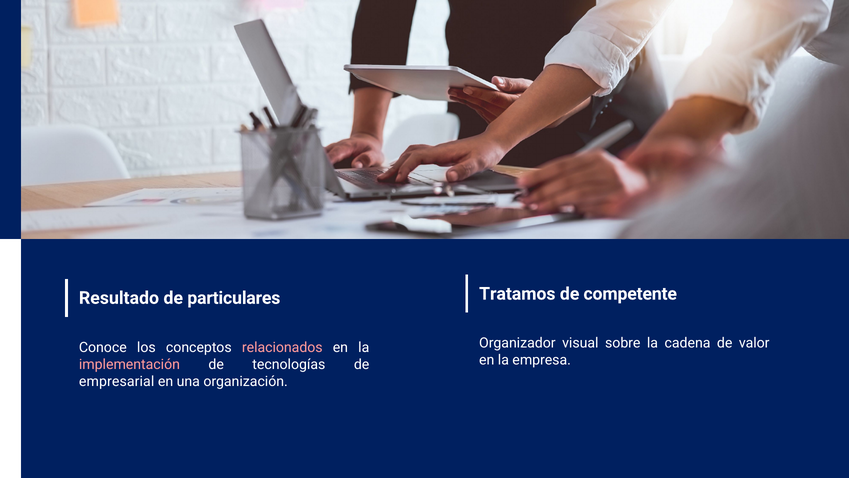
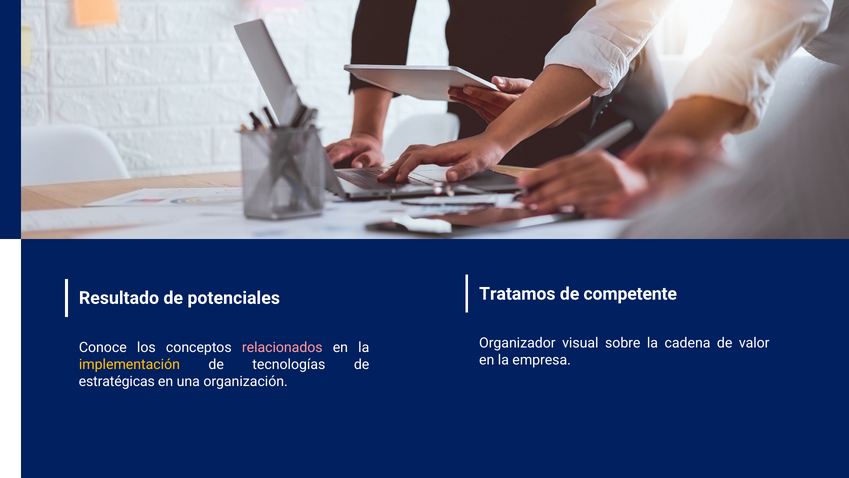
particulares: particulares -> potenciales (234, 298)
implementación colour: pink -> yellow (129, 364)
empresarial: empresarial -> estratégicas (117, 381)
